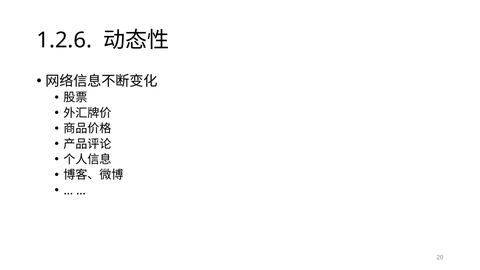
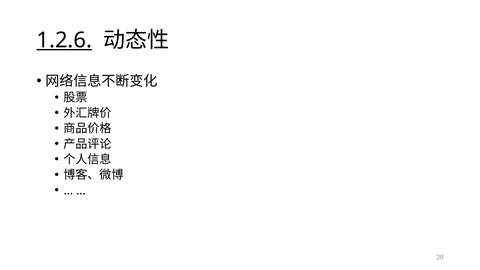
1.2.6 underline: none -> present (64, 40)
